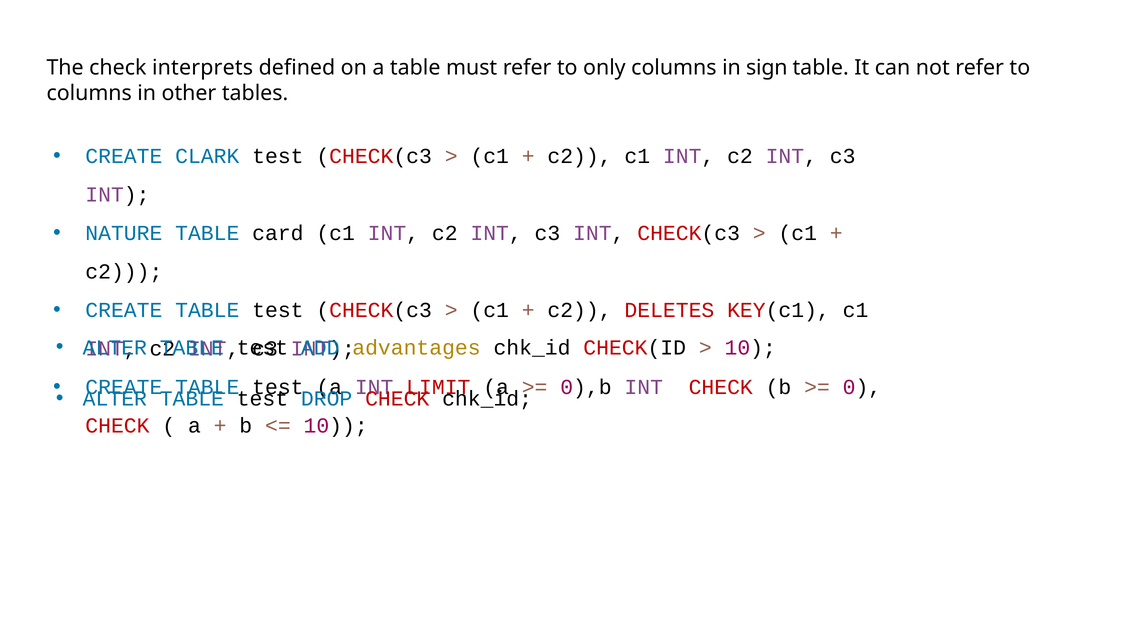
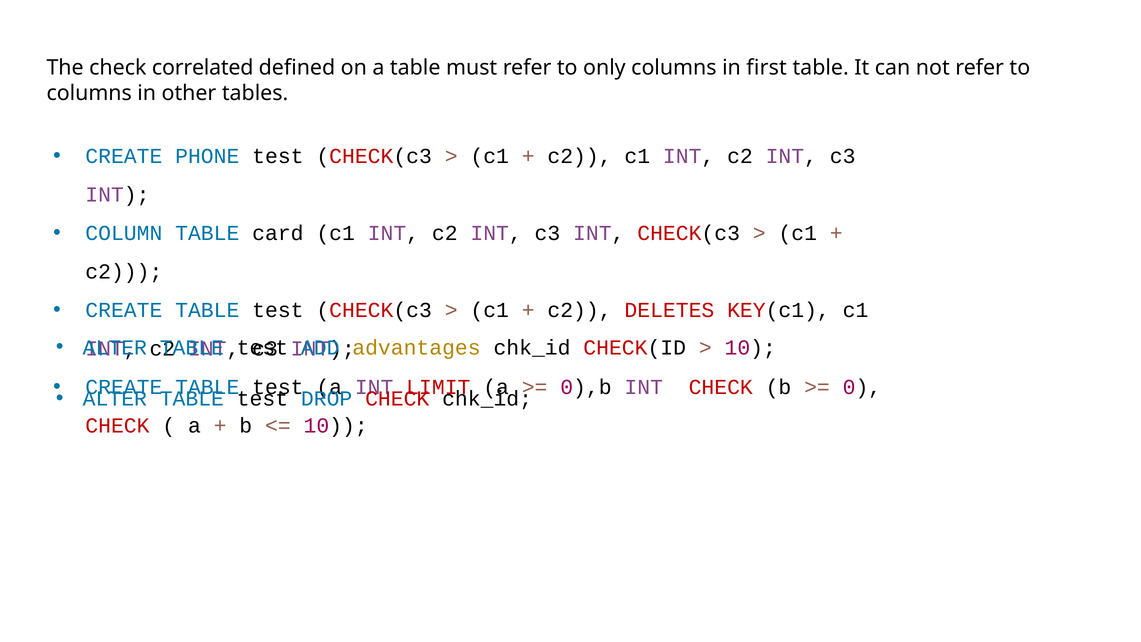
interprets: interprets -> correlated (203, 68)
sign: sign -> first (767, 68)
CLARK: CLARK -> PHONE (207, 156)
NATURE: NATURE -> COLUMN (124, 233)
